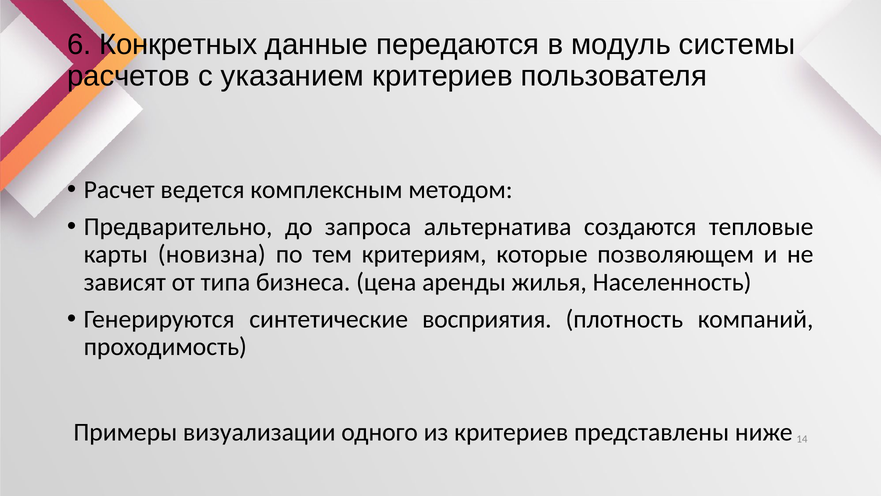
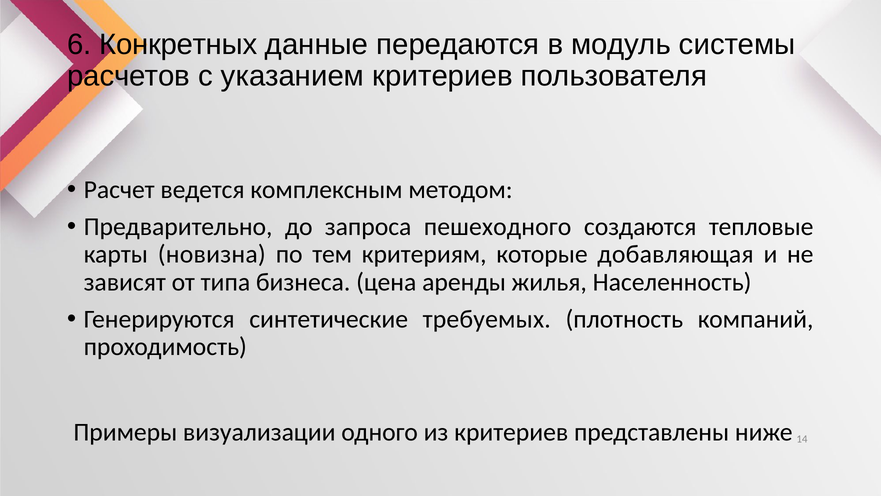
альтернатива: альтернатива -> пешеходного (498, 226)
позволяющем: позволяющем -> добавляющая (675, 254)
восприятия: восприятия -> требуемых (487, 319)
